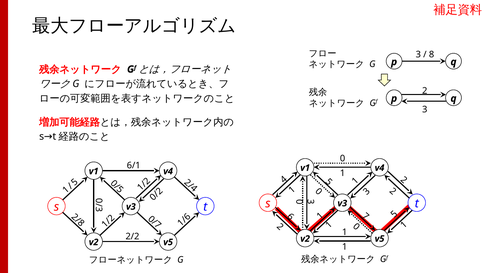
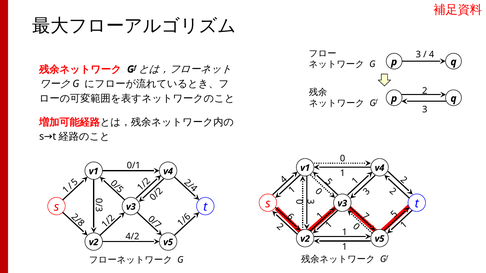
8: 8 -> 4 (432, 55)
6/1: 6/1 -> 0/1 (134, 166)
2/2: 2/2 -> 4/2 (132, 237)
